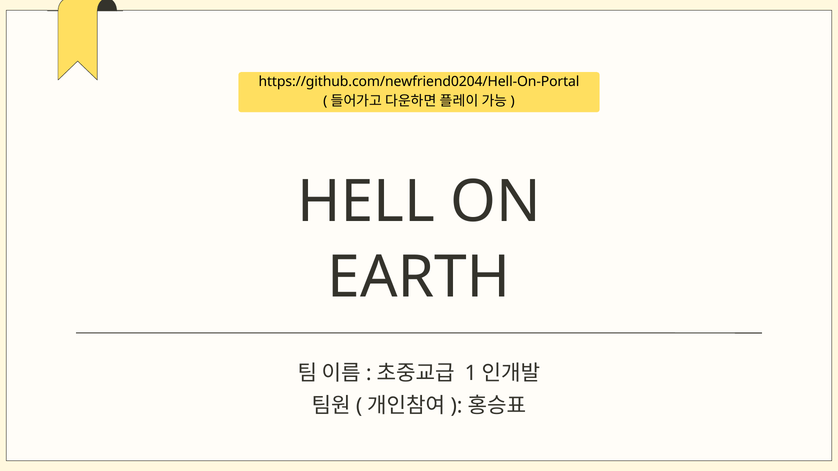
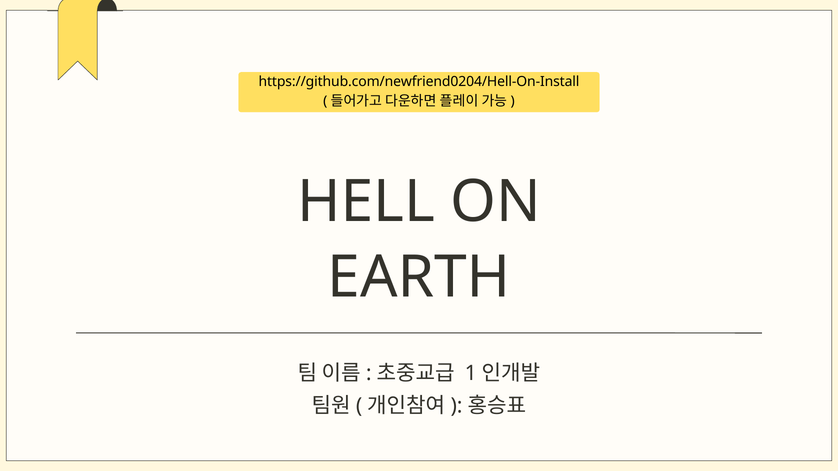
https://github.com/newfriend0204/Hell-On-Portal: https://github.com/newfriend0204/Hell-On-Portal -> https://github.com/newfriend0204/Hell-On-Install (419, 81)
